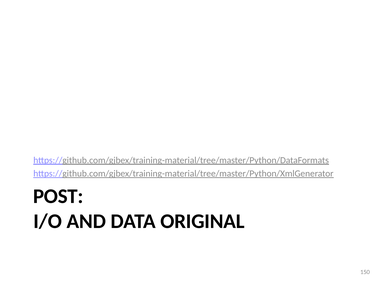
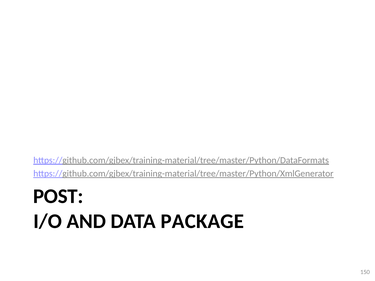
ORIGINAL: ORIGINAL -> PACKAGE (202, 222)
